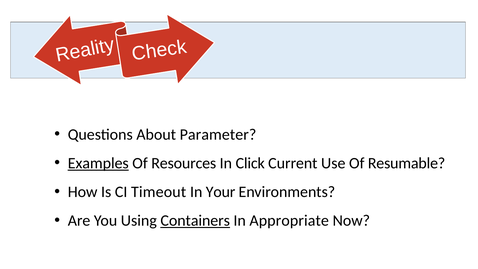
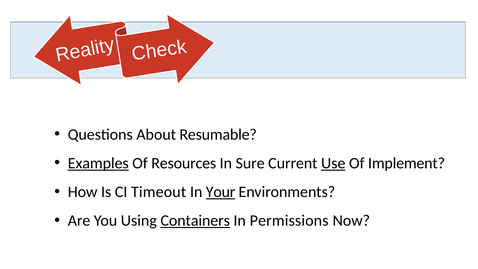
Parameter: Parameter -> Resumable (218, 134)
Click: Click -> Sure (250, 163)
Use underline: none -> present (333, 163)
Resumable: Resumable -> Implement (407, 163)
Your underline: none -> present (221, 192)
Appropriate: Appropriate -> Permissions (289, 221)
